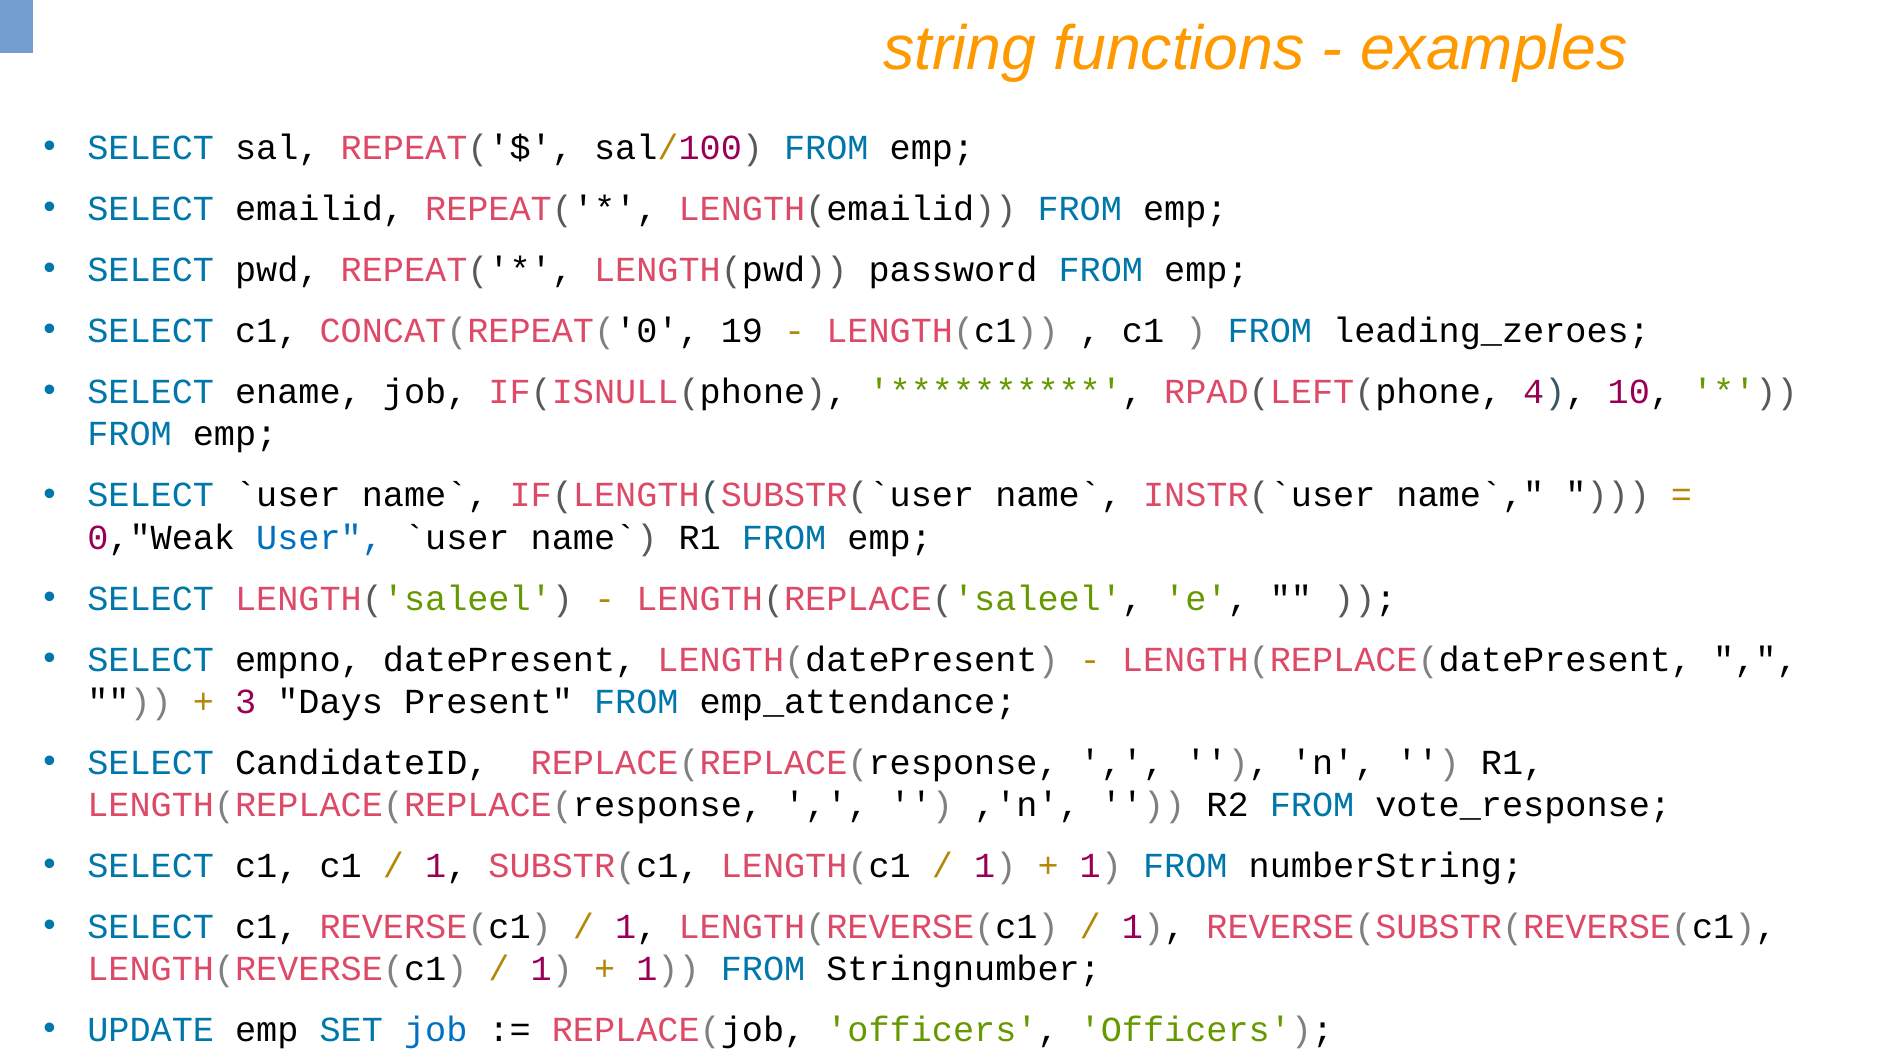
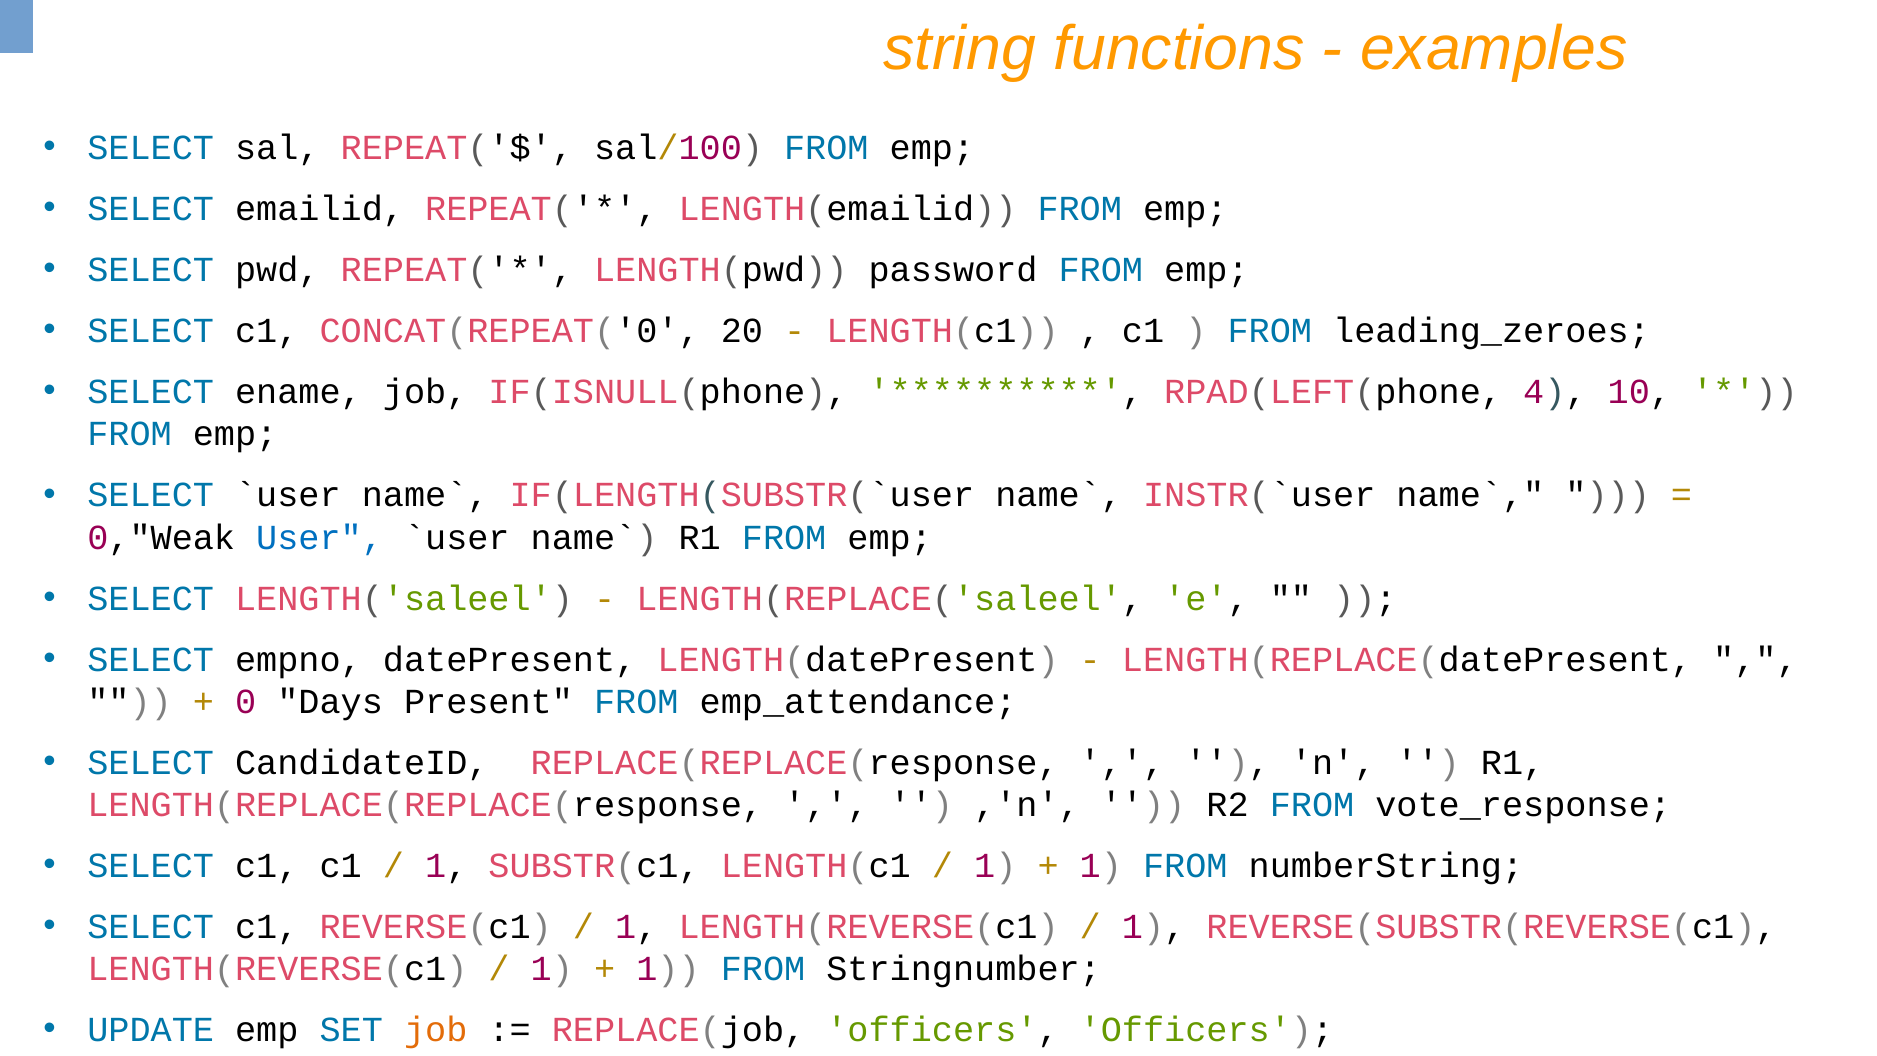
19: 19 -> 20 (742, 331)
3: 3 -> 0 (246, 702)
job colour: blue -> orange (436, 1030)
